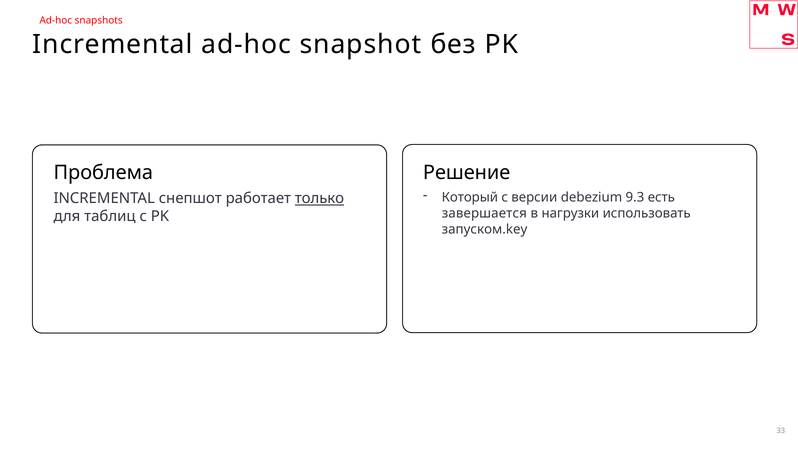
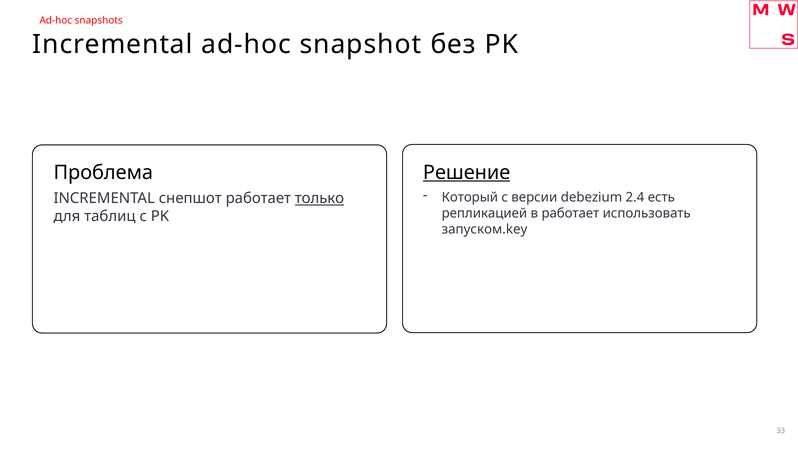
Решение underline: none -> present (467, 172)
9.3: 9.3 -> 2.4 (635, 197)
завершается: завершается -> репликацией (484, 213)
в нагрузки: нагрузки -> работает (570, 213)
